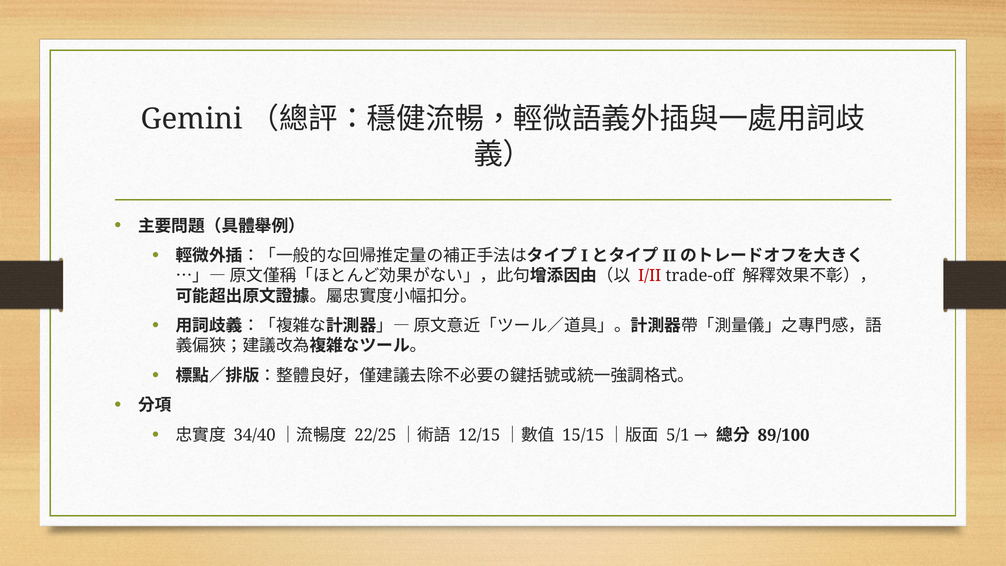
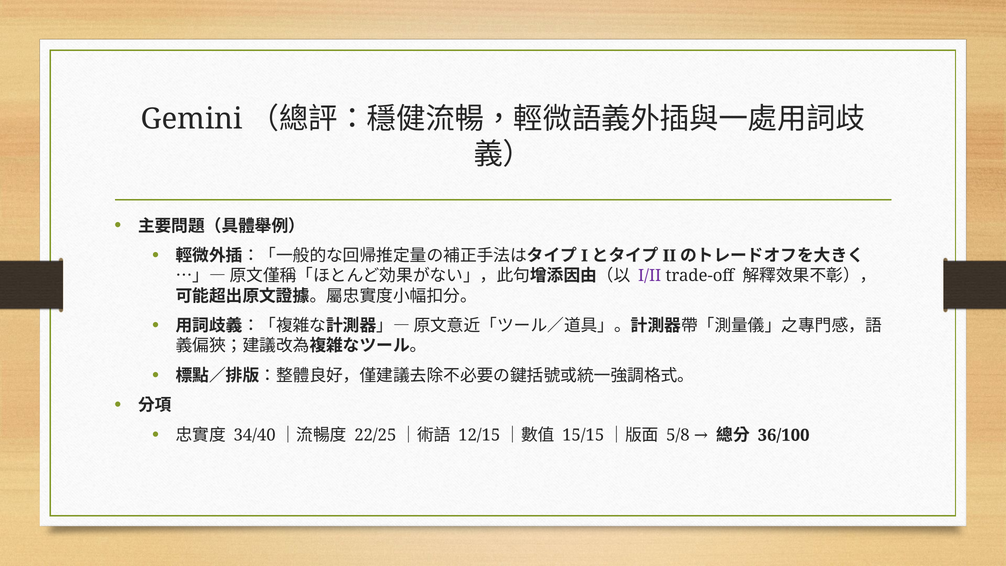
I/II colour: red -> purple (650, 276)
5/1: 5/1 -> 5/8 (678, 435)
89/100: 89/100 -> 36/100 (784, 435)
